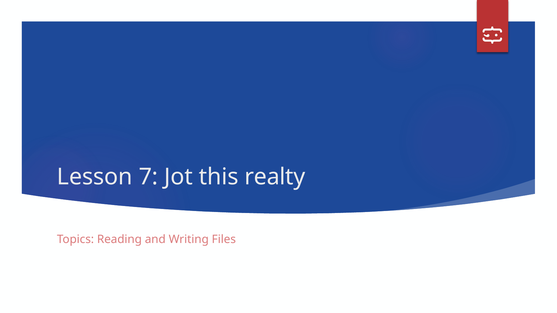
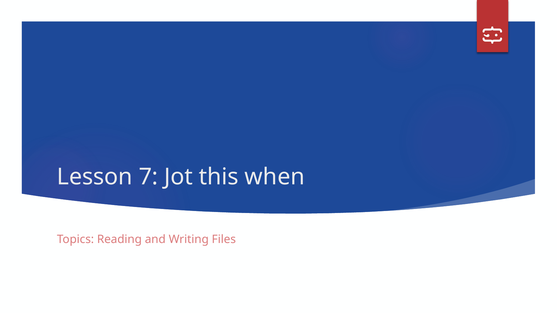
realty: realty -> when (275, 177)
